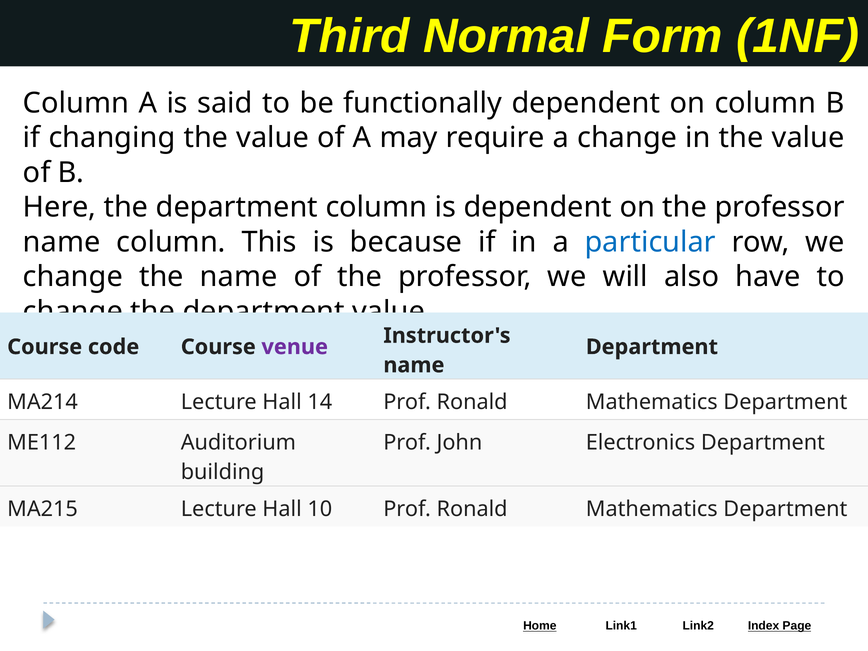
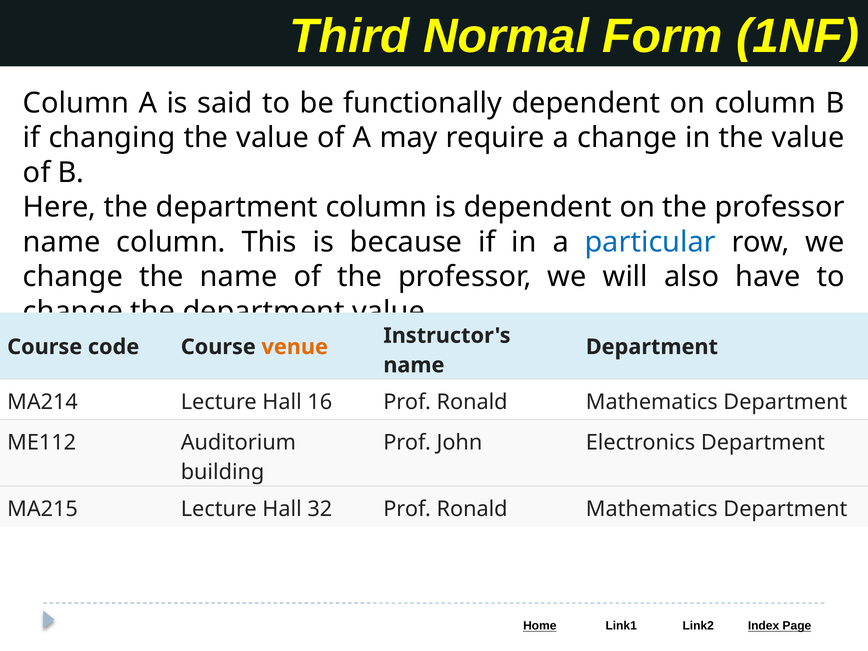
venue colour: purple -> orange (295, 347)
14: 14 -> 16 (320, 402)
10: 10 -> 32 (320, 509)
